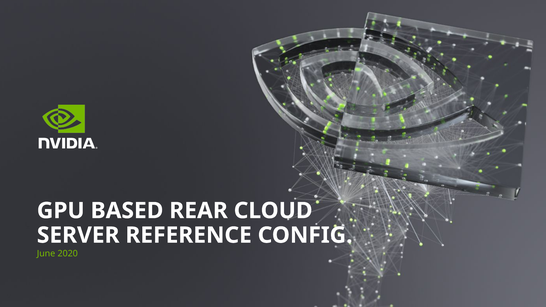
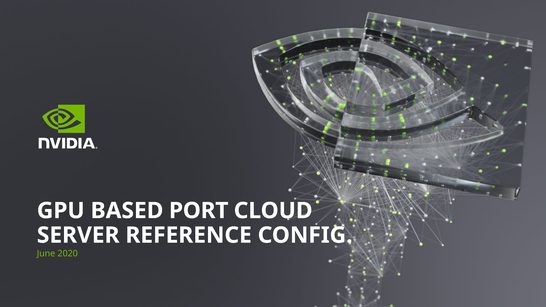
REAR: REAR -> PORT (199, 211)
